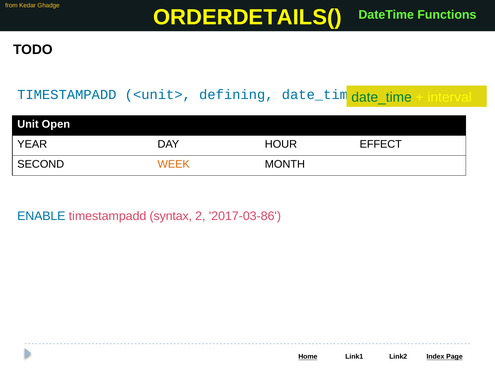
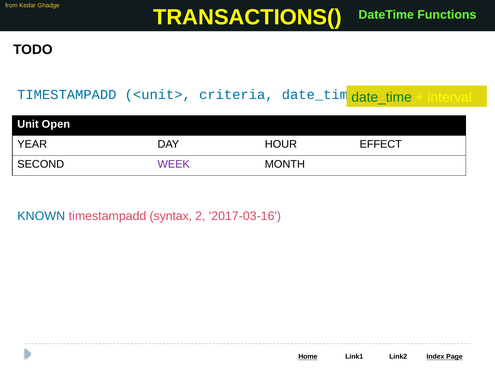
ORDERDETAILS(: ORDERDETAILS( -> TRANSACTIONS( (247, 17)
defining: defining -> criteria (236, 95)
WEEK colour: orange -> purple (174, 164)
ENABLE: ENABLE -> KNOWN (41, 216)
2017-03-86: 2017-03-86 -> 2017-03-16 (245, 216)
